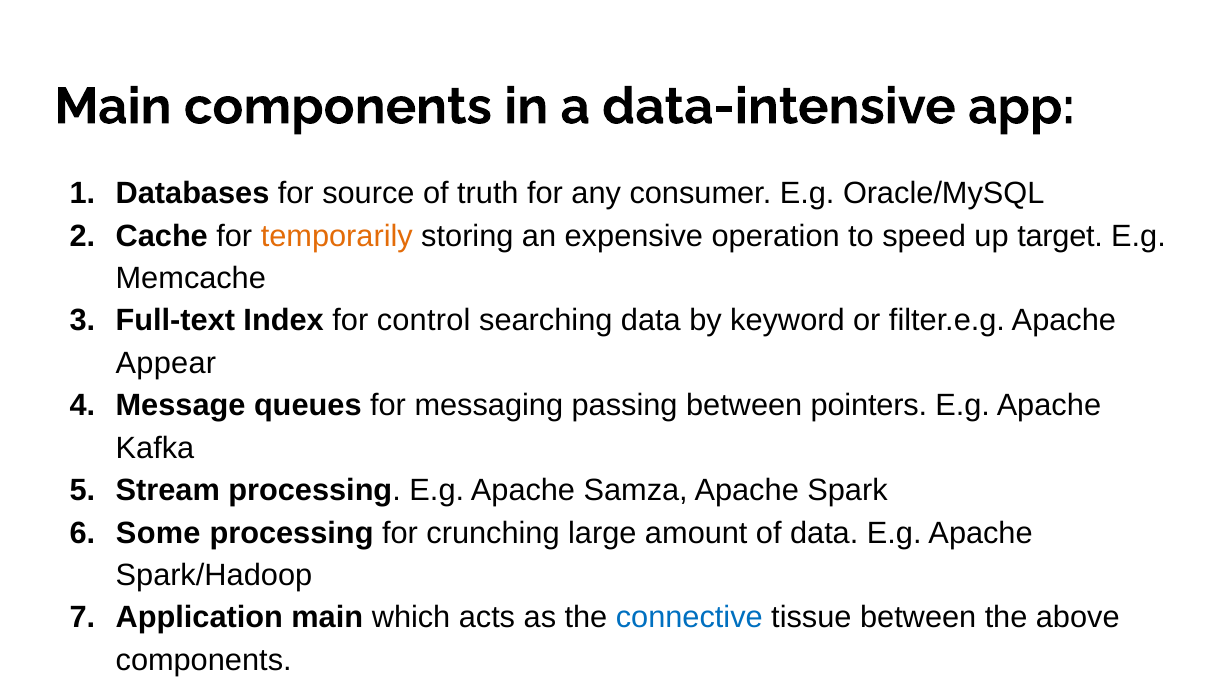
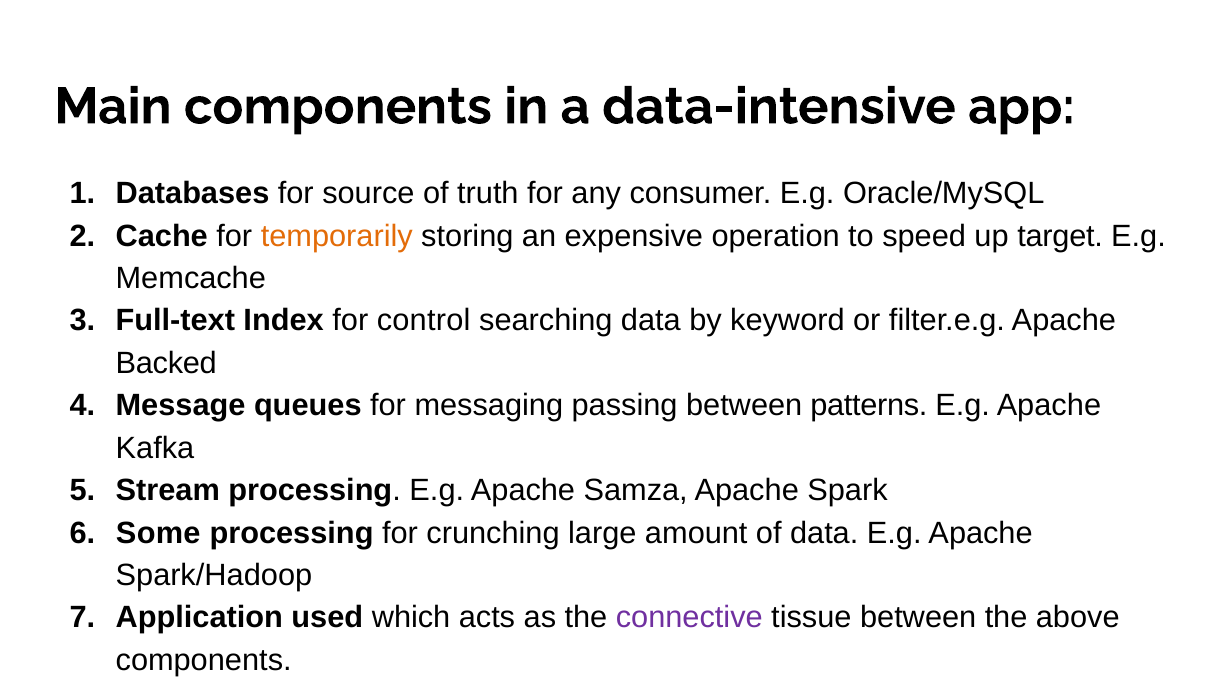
Appear: Appear -> Backed (166, 363)
pointers: pointers -> patterns (869, 406)
Application main: main -> used (327, 618)
connective colour: blue -> purple (689, 618)
